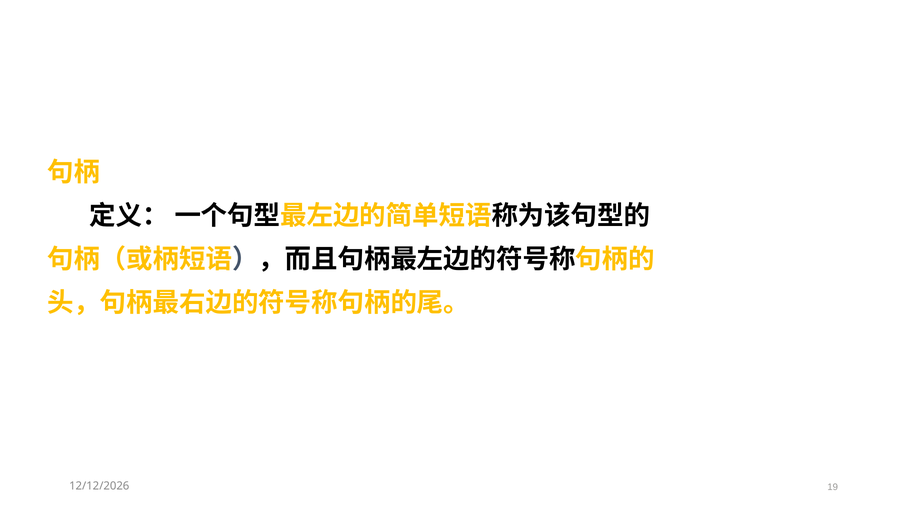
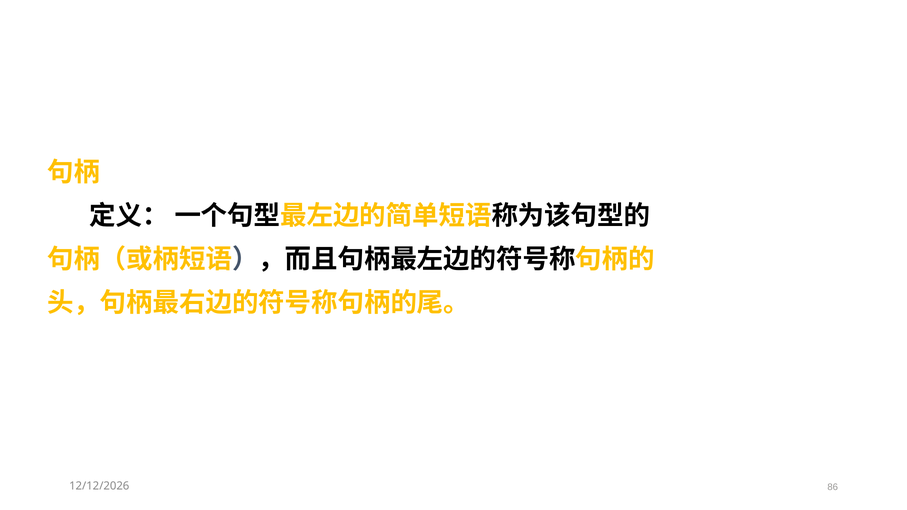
19: 19 -> 86 (833, 487)
